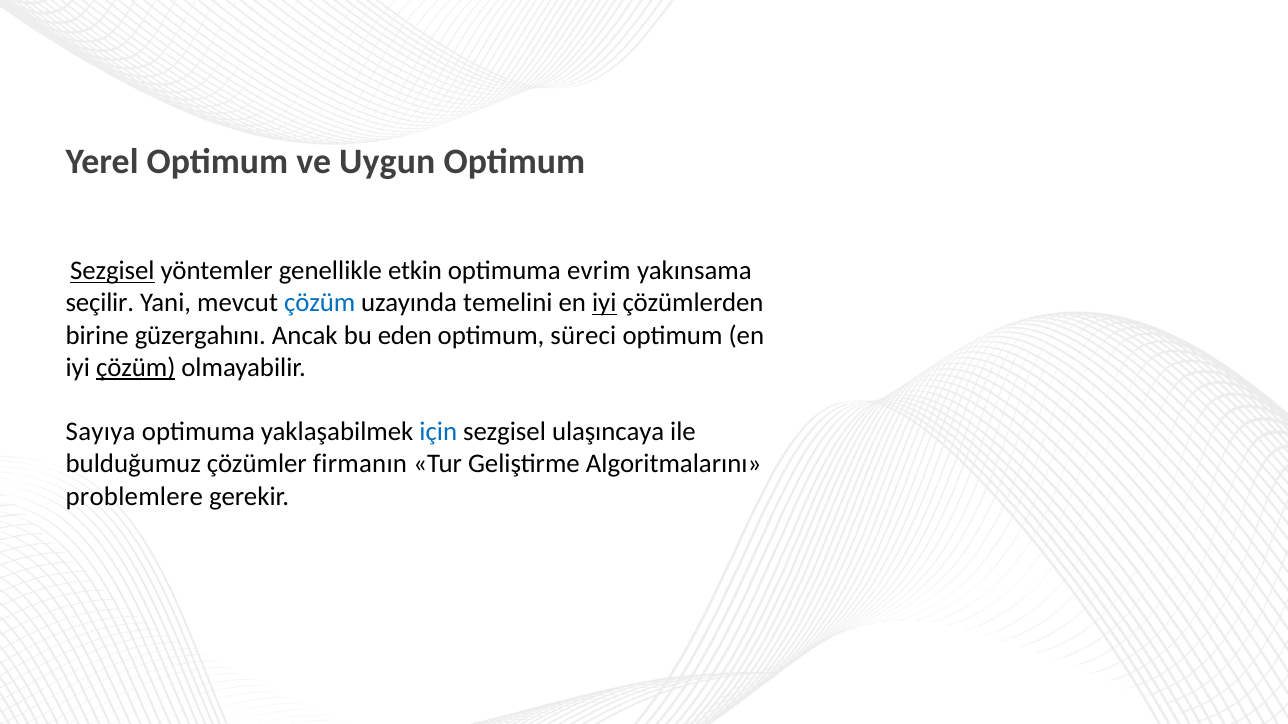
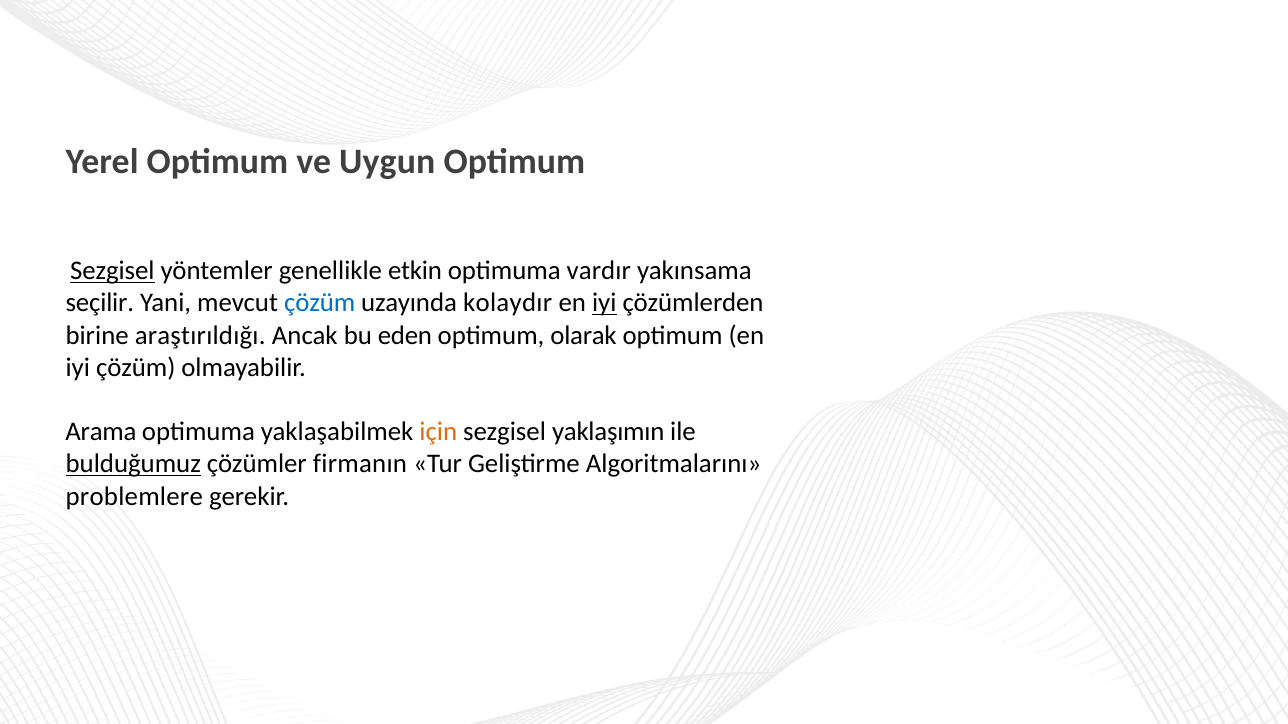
evrim: evrim -> vardır (599, 271)
temelini: temelini -> kolaydır (508, 303)
güzergahını: güzergahını -> araştırıldığı (200, 336)
süreci: süreci -> olarak (584, 336)
çözüm underline: present -> none (136, 368)
Sayıya: Sayıya -> Arama (101, 432)
için colour: blue -> orange (438, 432)
ulaşıncaya: ulaşıncaya -> yaklaşımın (608, 432)
bulduğumuz underline: none -> present (133, 464)
